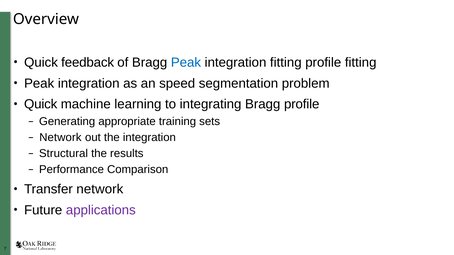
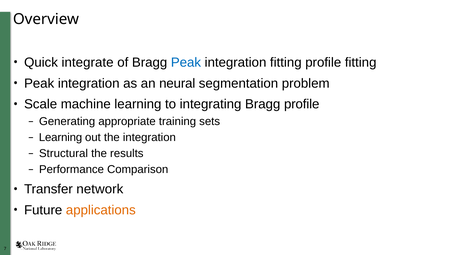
feedback: feedback -> integrate (88, 63)
speed: speed -> neural (177, 83)
Quick: Quick -> Scale (41, 104)
Network: Network -> Learning (61, 137)
applications colour: purple -> orange (101, 210)
